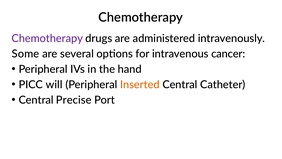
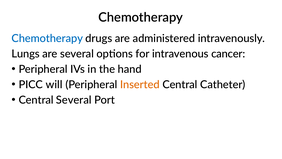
Chemotherapy colour: purple -> blue (47, 38)
Some: Some -> Lungs (26, 54)
Central Precise: Precise -> Several (74, 100)
